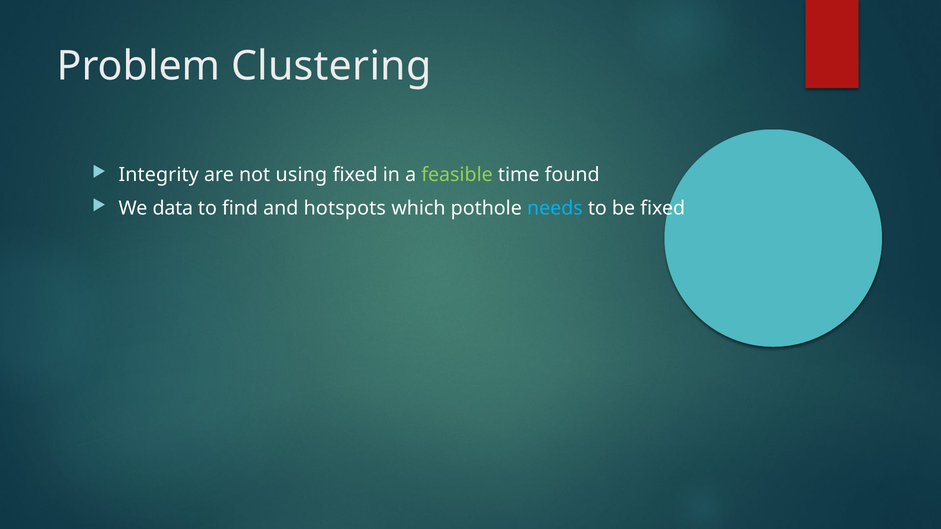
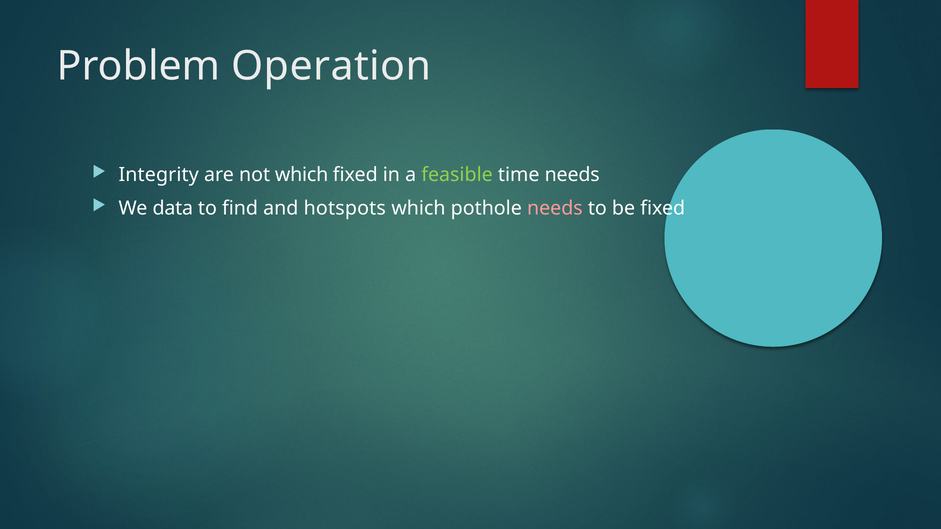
Clustering: Clustering -> Operation (331, 66)
not using: using -> which (302, 175)
time found: found -> needs (572, 175)
needs colour: light blue -> pink (555, 208)
